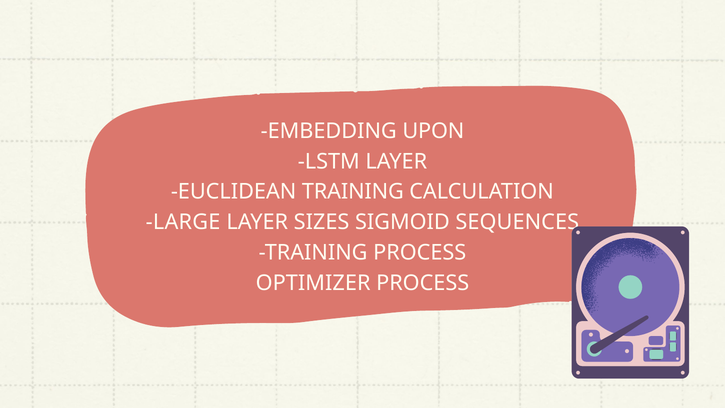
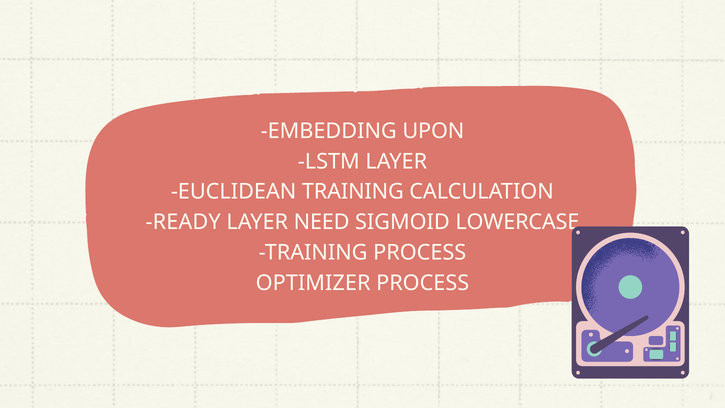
LARGE: LARGE -> READY (183, 222)
SIZES: SIZES -> NEED (322, 222)
SEQUENCES: SEQUENCES -> LOWERCASE (517, 222)
